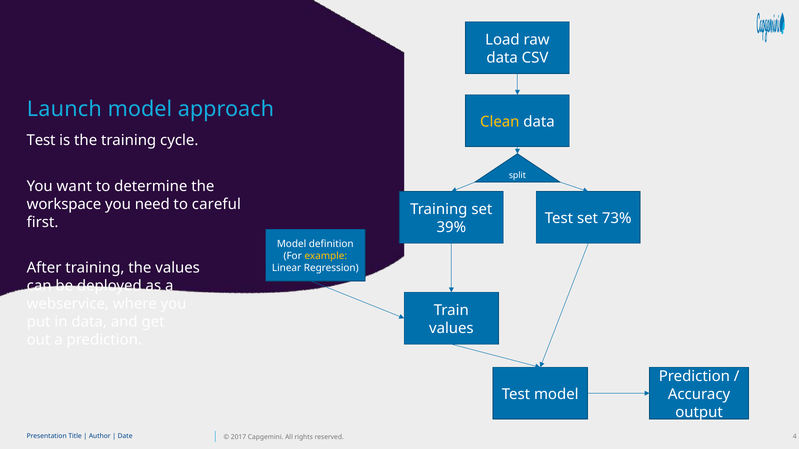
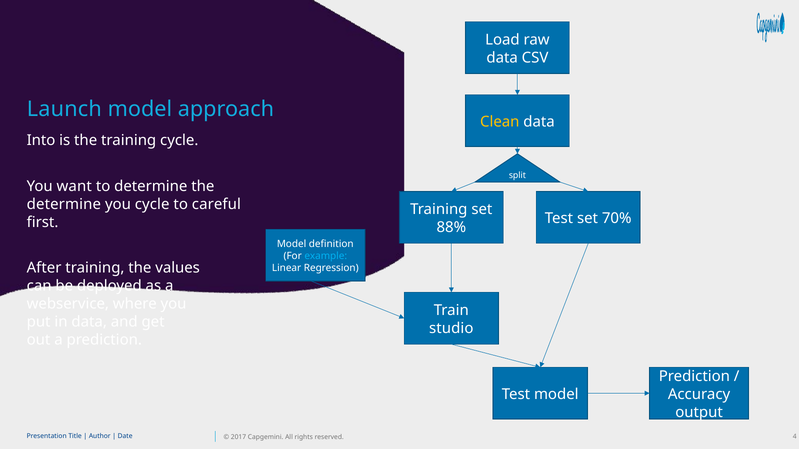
Test: Test -> Into (41, 140)
workspace: workspace -> determine (64, 204)
you need: need -> cycle (152, 204)
73%: 73% -> 70% (617, 219)
39%: 39% -> 88% (451, 228)
example colour: yellow -> light blue (326, 256)
values: values -> studio (451, 329)
